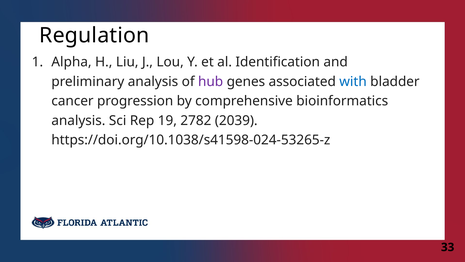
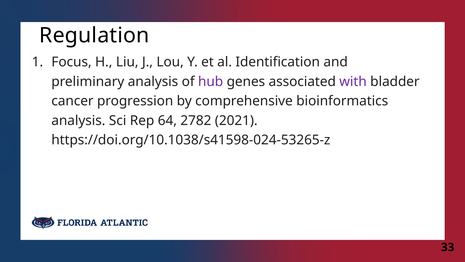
Alpha: Alpha -> Focus (72, 62)
with colour: blue -> purple (353, 81)
19: 19 -> 64 (167, 120)
2039: 2039 -> 2021 (236, 120)
